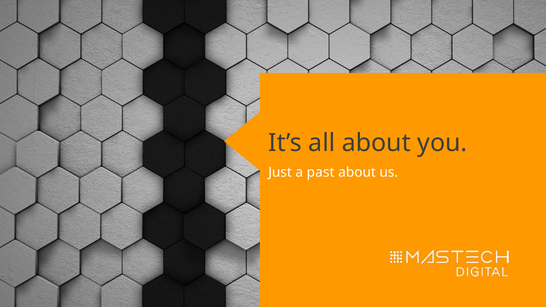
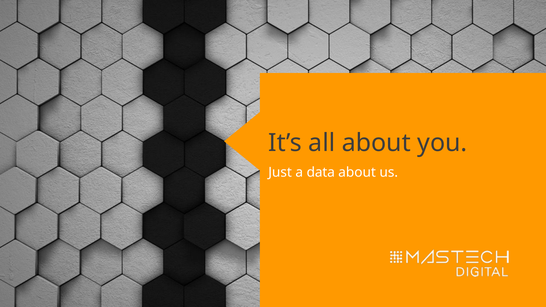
past: past -> data (321, 172)
